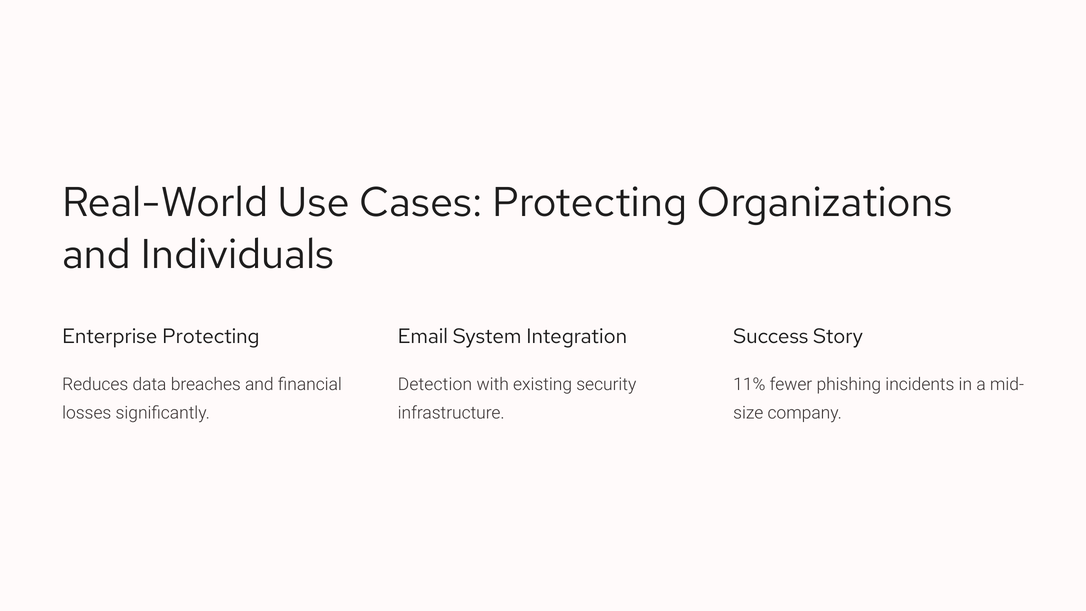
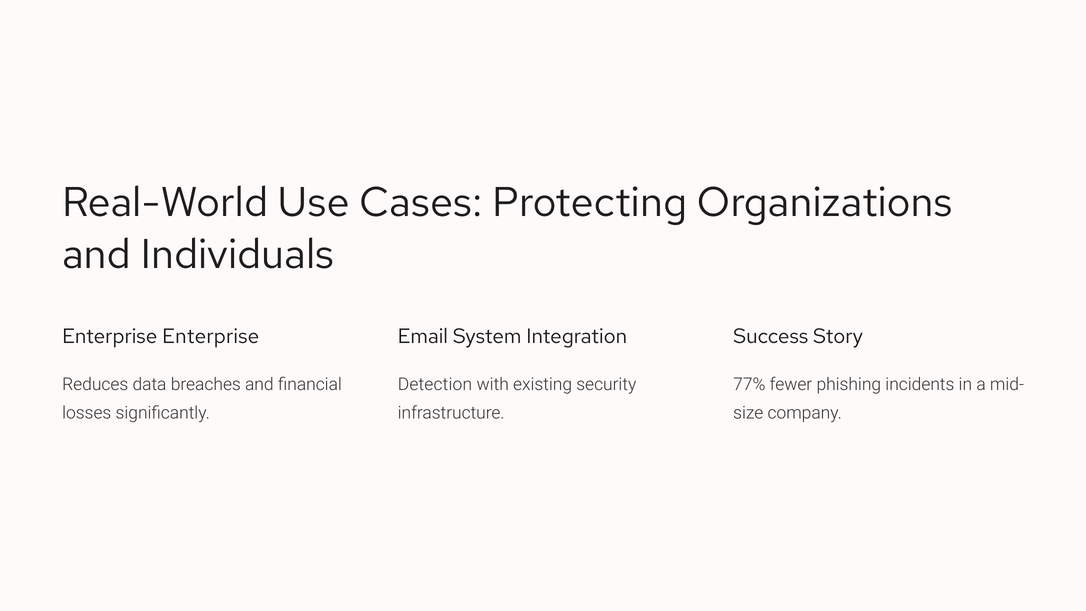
Enterprise Protecting: Protecting -> Enterprise (211, 336)
11%: 11% -> 77% (749, 384)
